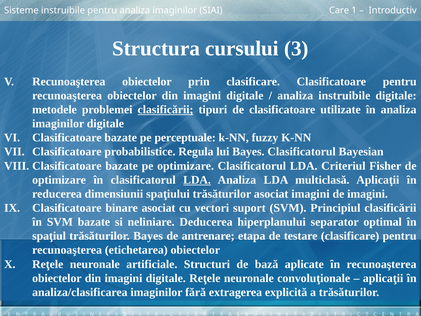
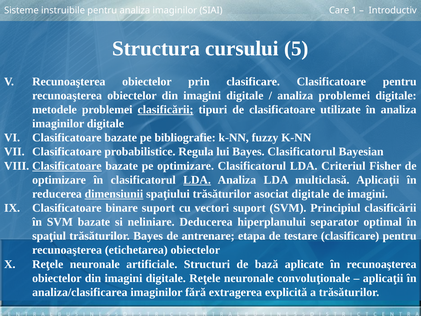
3: 3 -> 5 (296, 48)
analiza instruibile: instruibile -> problemei (344, 96)
perceptuale: perceptuale -> bibliografie (185, 138)
Clasificatoare underline: none -> present (67, 166)
dimensiunii underline: none -> present (114, 194)
asociat imagini: imagini -> digitale (310, 194)
binare asociat: asociat -> suport (158, 208)
